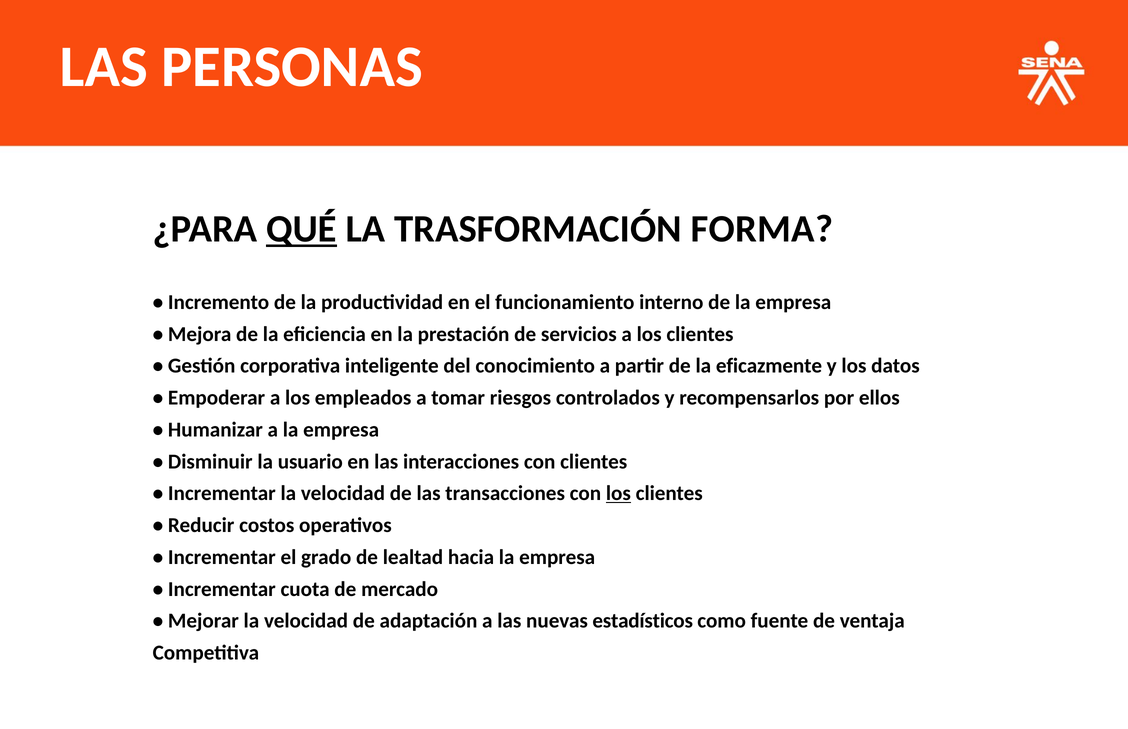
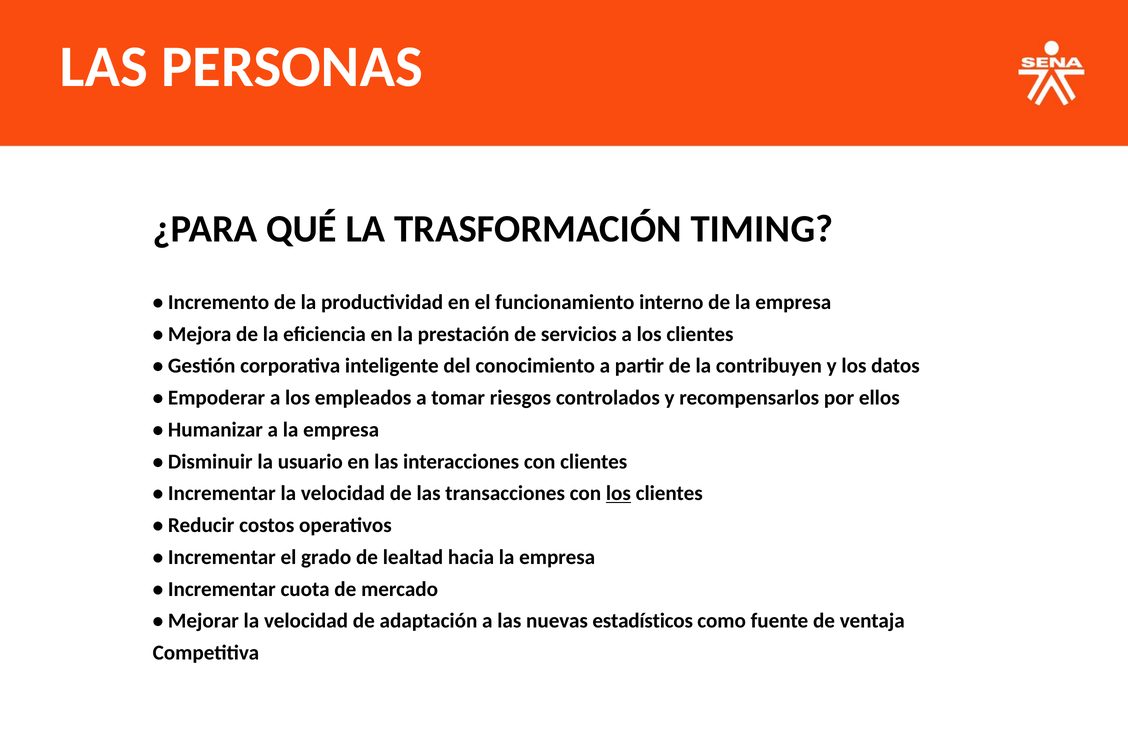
QUÉ underline: present -> none (301, 229)
FORMA: FORMA -> TIMING (762, 229)
eficazmente: eficazmente -> contribuyen (769, 366)
